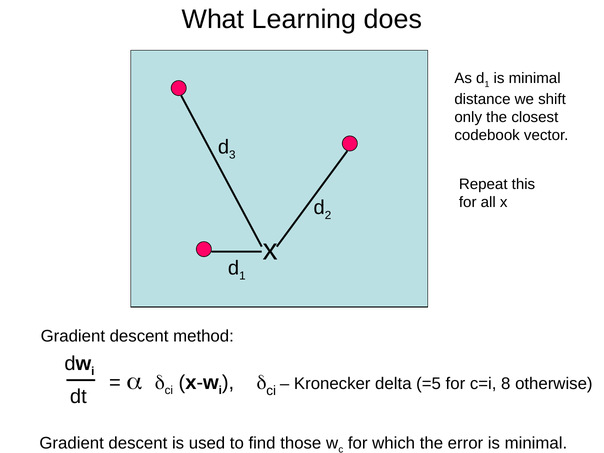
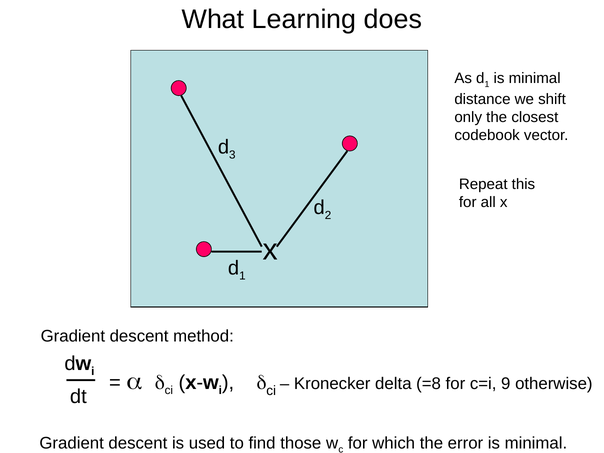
=5: =5 -> =8 (429, 384)
8: 8 -> 9 (506, 384)
